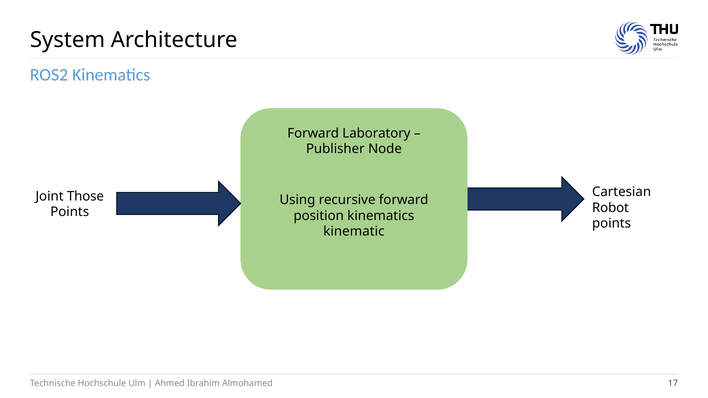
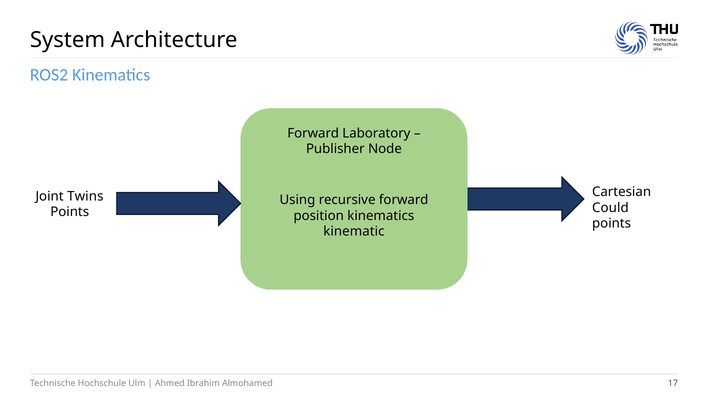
Those: Those -> Twins (85, 196)
Robot: Robot -> Could (610, 208)
